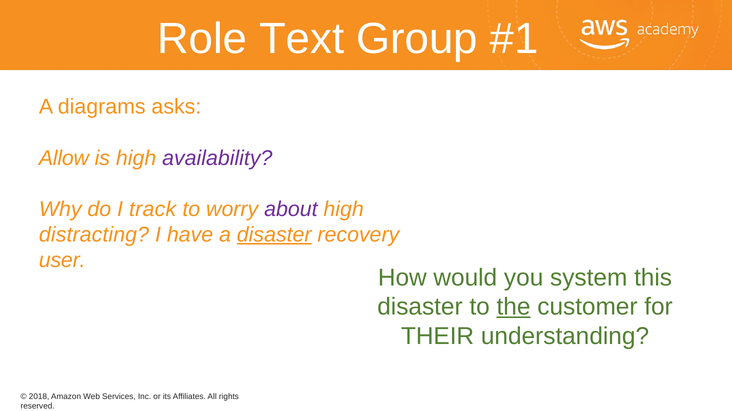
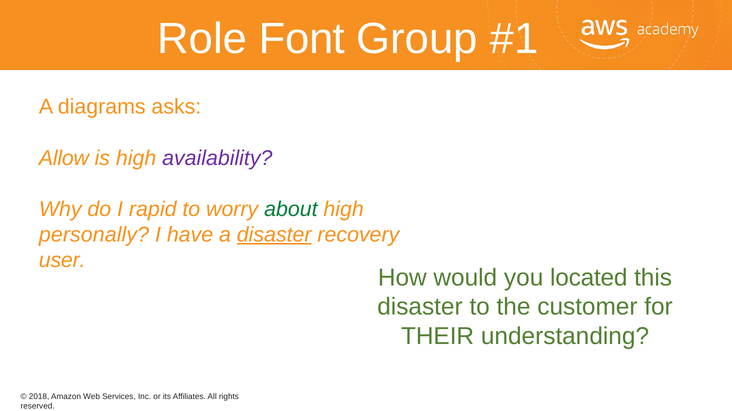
Text: Text -> Font (302, 39)
track: track -> rapid (153, 210)
about colour: purple -> green (291, 210)
distracting: distracting -> personally (94, 235)
system: system -> located (589, 278)
the underline: present -> none (514, 308)
